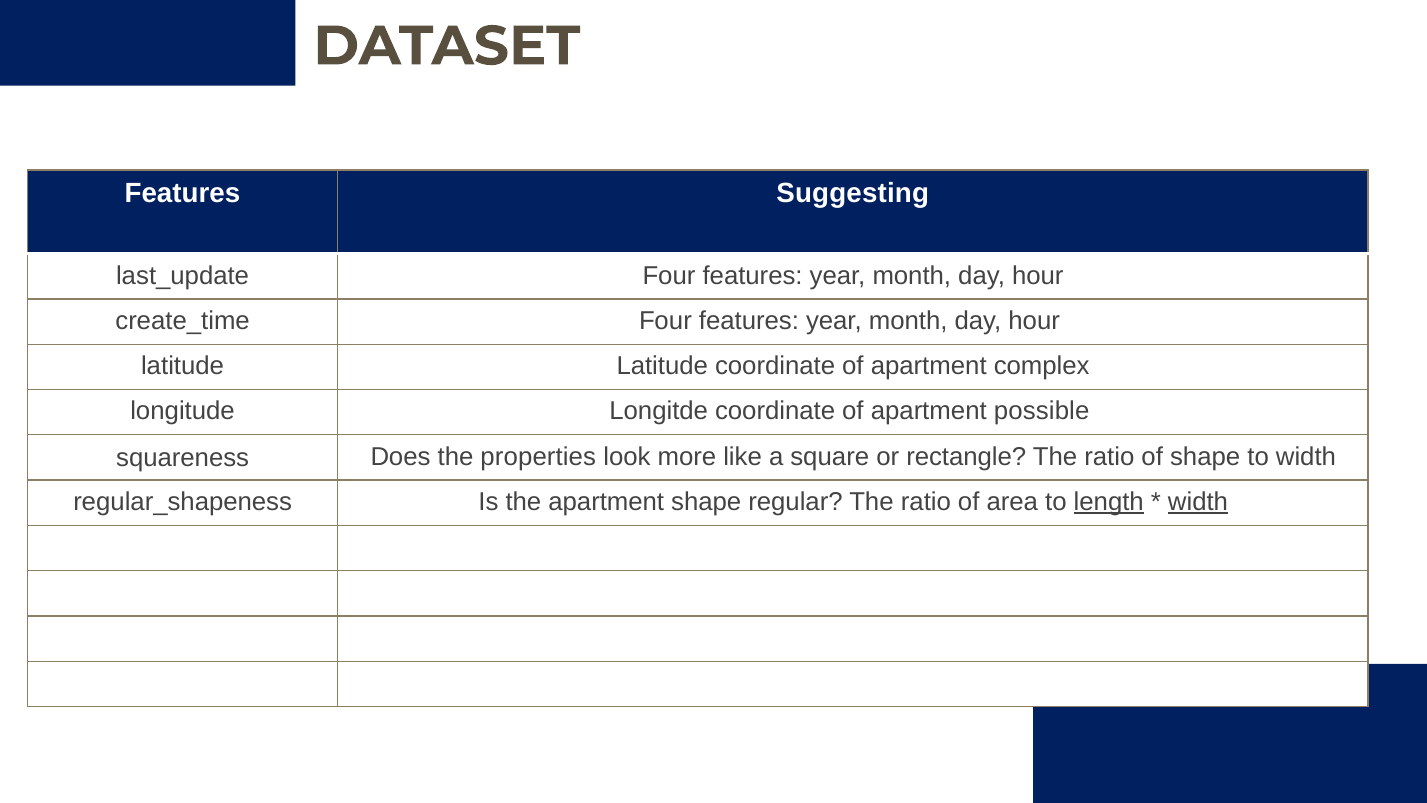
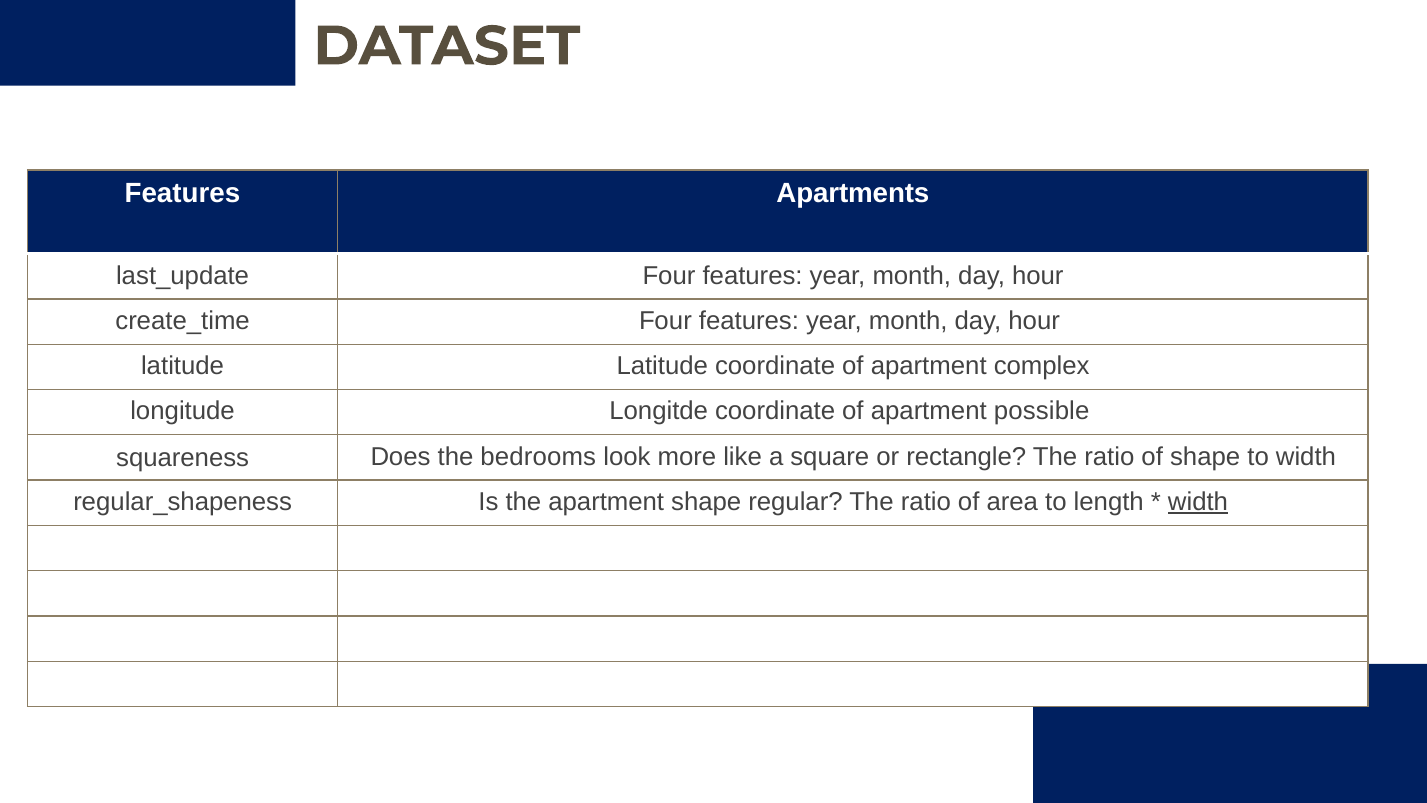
Suggesting: Suggesting -> Apartments (853, 193)
properties: properties -> bedrooms (538, 457)
length underline: present -> none (1109, 502)
